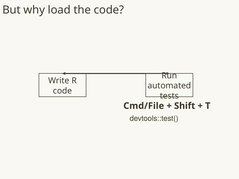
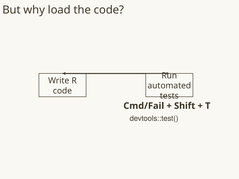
Cmd/File: Cmd/File -> Cmd/Fail (144, 106)
